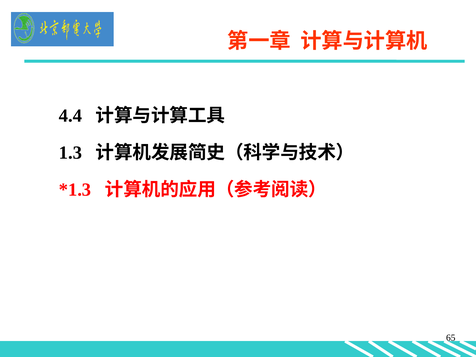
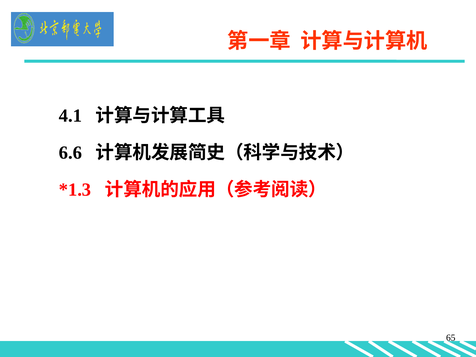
4.4: 4.4 -> 4.1 (70, 116)
1.3: 1.3 -> 6.6 (70, 153)
